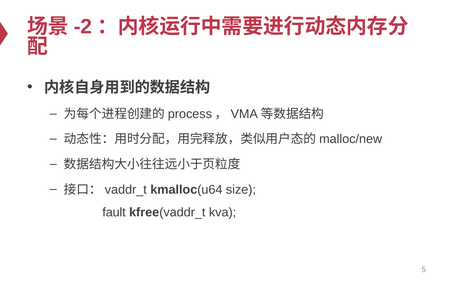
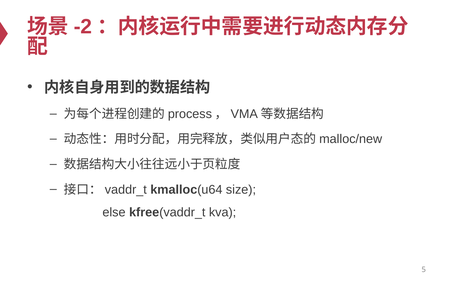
fault: fault -> else (114, 212)
